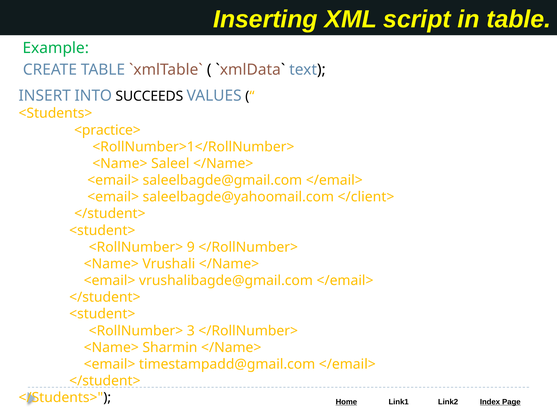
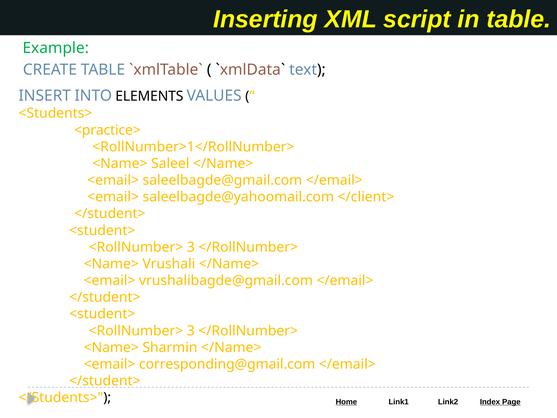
SUCCEEDS: SUCCEEDS -> ELEMENTS (149, 96)
9: 9 -> 3 (191, 247)
timestampadd@gmail.com: timestampadd@gmail.com -> corresponding@gmail.com (227, 364)
